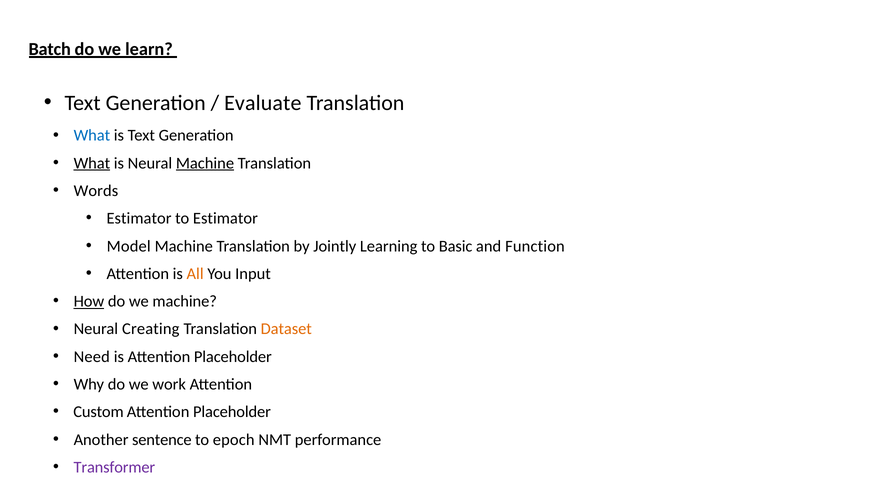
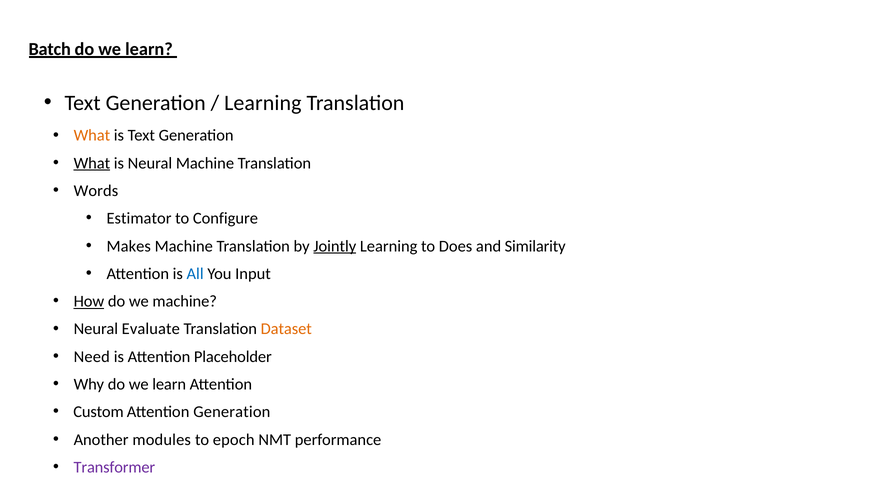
Evaluate: Evaluate -> Learning (263, 103)
What colour: blue -> orange (92, 135)
Machine underline: present -> none (205, 163)
to Estimator: Estimator -> Configure (225, 218)
Model: Model -> Makes (129, 246)
Jointly underline: none -> present (335, 246)
Basic: Basic -> Does (456, 246)
Function: Function -> Similarity (535, 246)
All colour: orange -> blue (195, 274)
Creating: Creating -> Evaluate (151, 329)
Why do we work: work -> learn (169, 384)
Placeholder: Placeholder -> Generation (232, 412)
sentence: sentence -> modules (162, 439)
